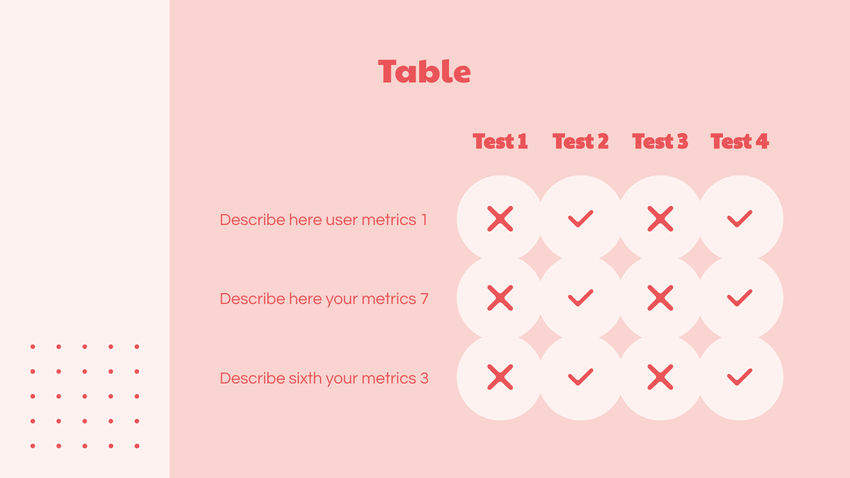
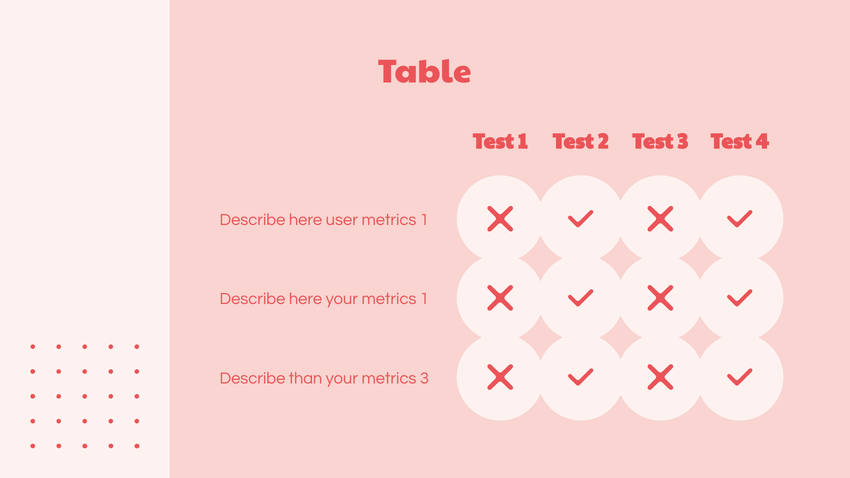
your metrics 7: 7 -> 1 (424, 299)
sixth: sixth -> than (306, 378)
